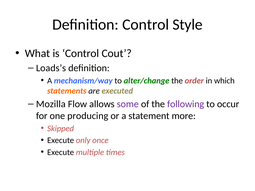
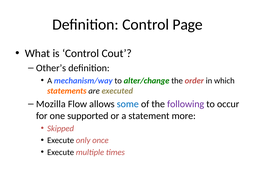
Style: Style -> Page (188, 25)
Loads’s: Loads’s -> Other’s (51, 68)
some colour: purple -> blue (128, 104)
producing: producing -> supported (88, 116)
